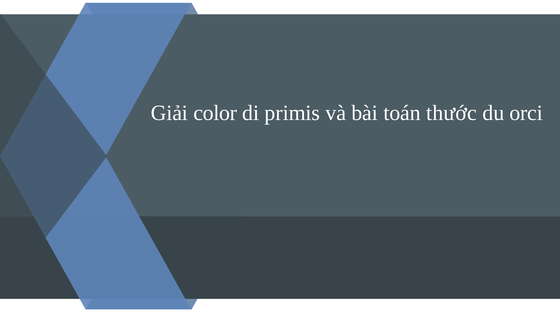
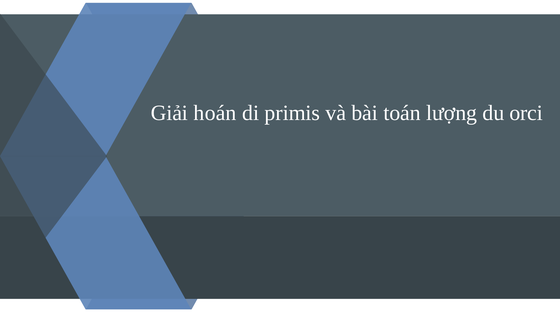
color: color -> hoán (215, 113)
thước: thước -> lượng (452, 113)
